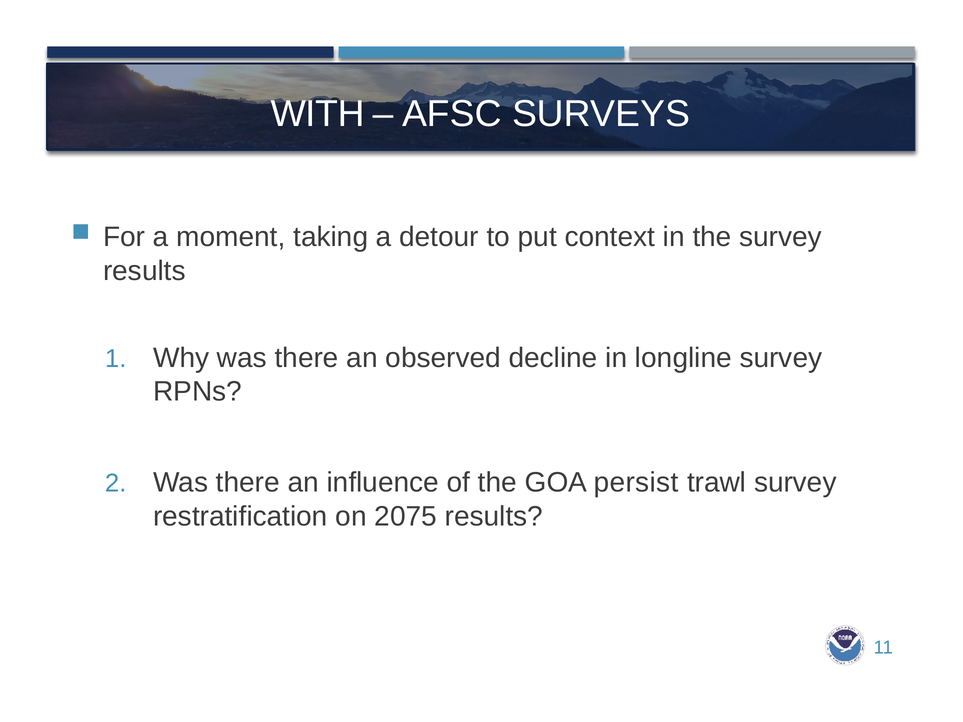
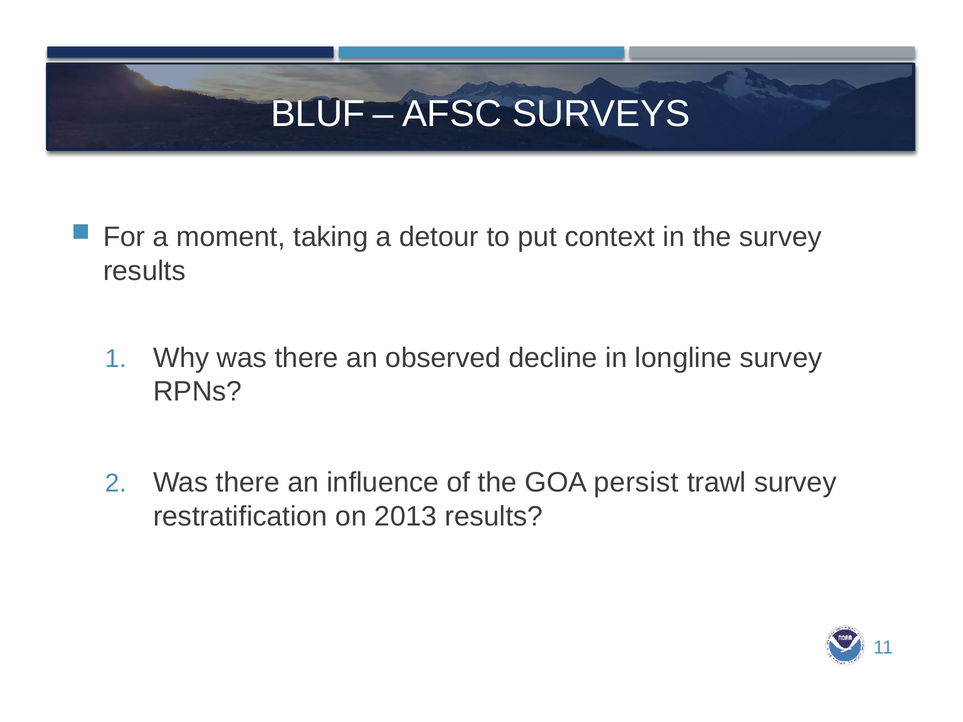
WITH: WITH -> BLUF (318, 114)
2075: 2075 -> 2013 (406, 516)
